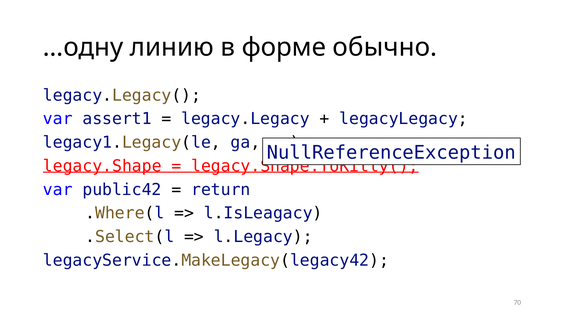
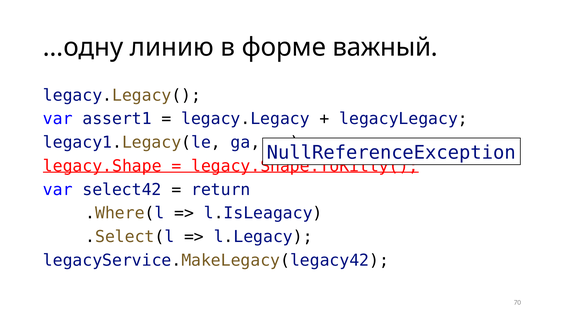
обычно: обычно -> важный (385, 47)
public42: public42 -> select42 (122, 190)
